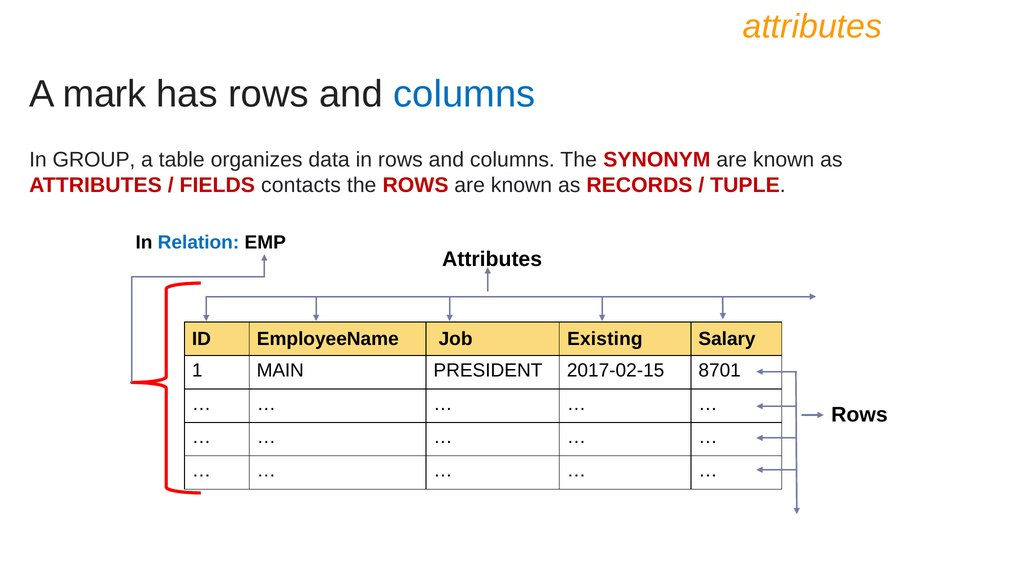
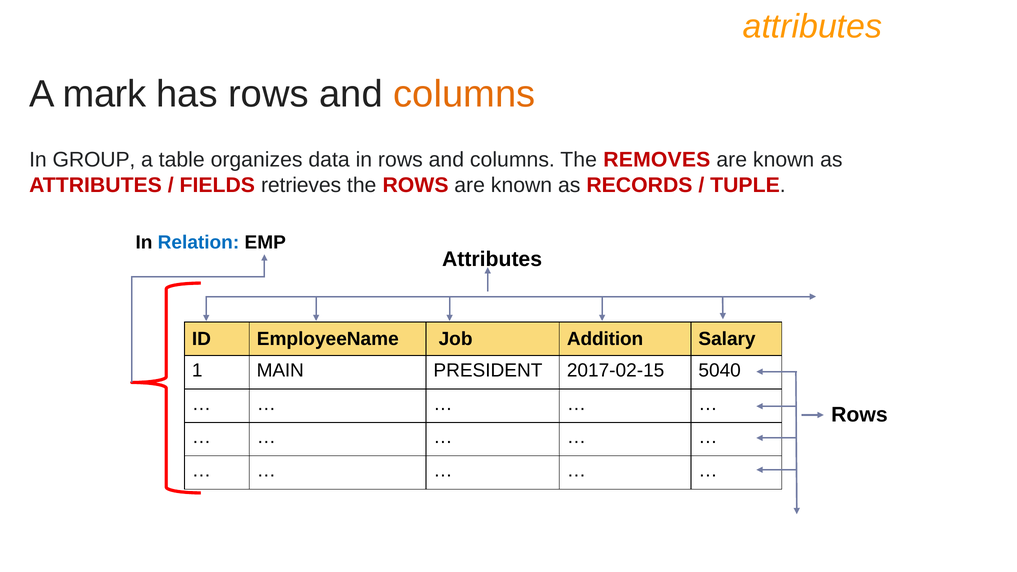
columns colour: blue -> orange (464, 94)
SYNONYM: SYNONYM -> REMOVES (657, 160)
contacts: contacts -> retrieves (301, 185)
Existing: Existing -> Addition (605, 339)
8701: 8701 -> 5040 (720, 370)
